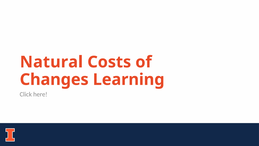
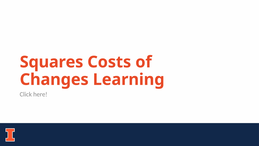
Natural: Natural -> Squares (52, 62)
